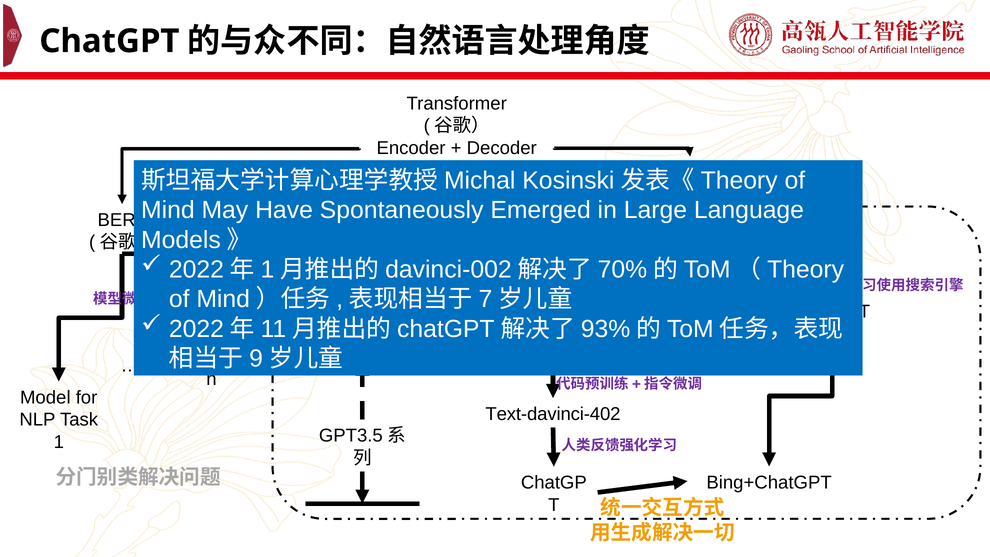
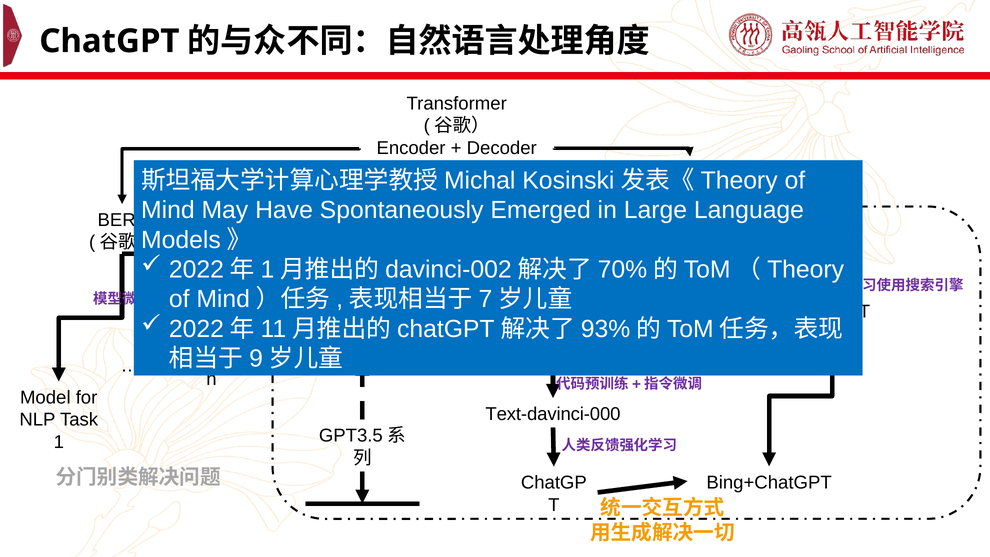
Text-davinci-402: Text-davinci-402 -> Text-davinci-000 (553, 414)
